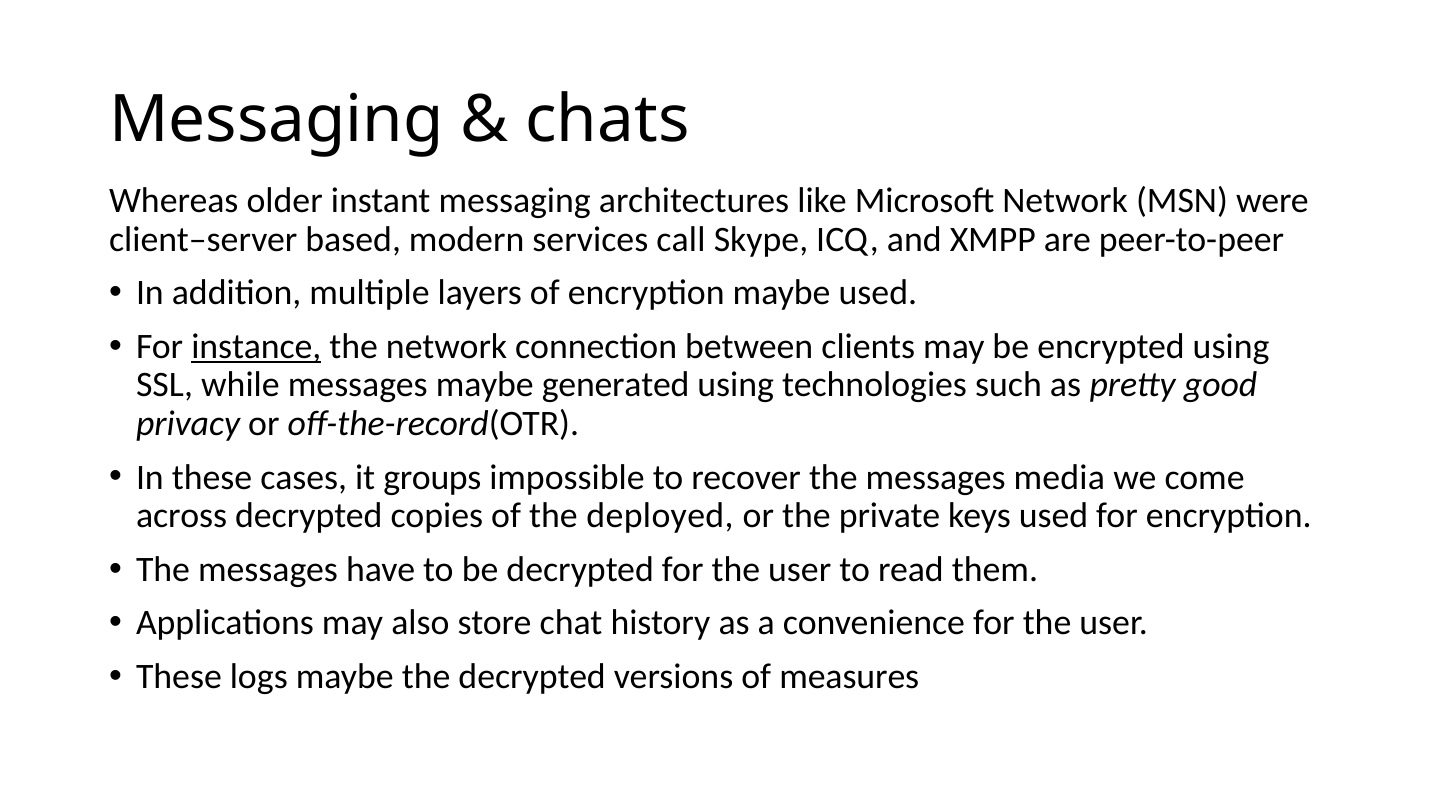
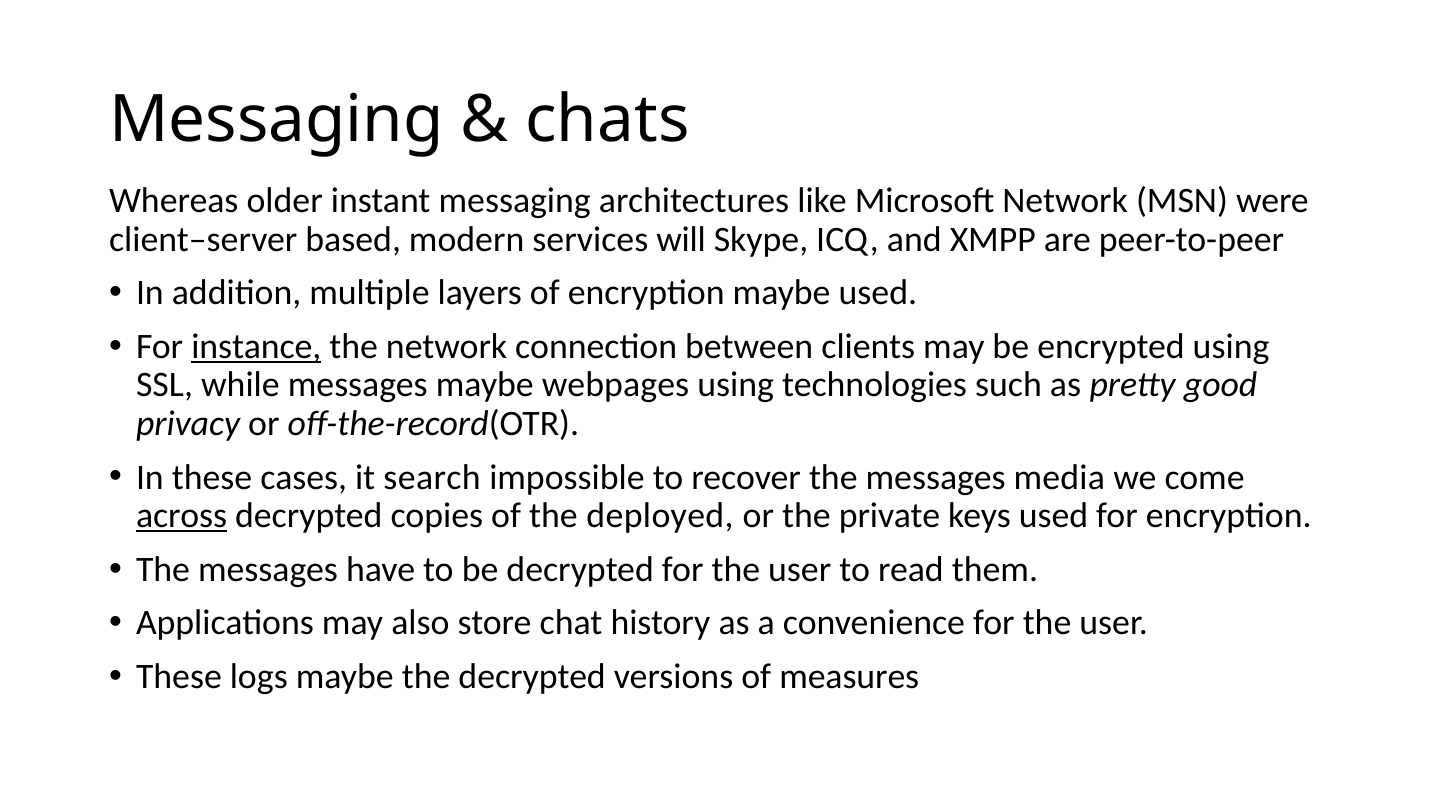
call: call -> will (681, 240)
generated: generated -> webpages (616, 385)
groups: groups -> search (432, 478)
across underline: none -> present (182, 516)
